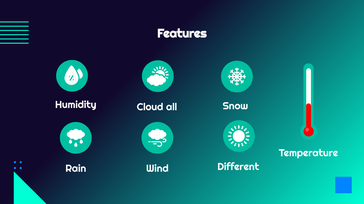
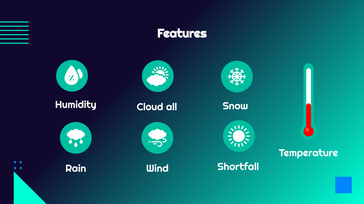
Different: Different -> Shortfall (238, 167)
